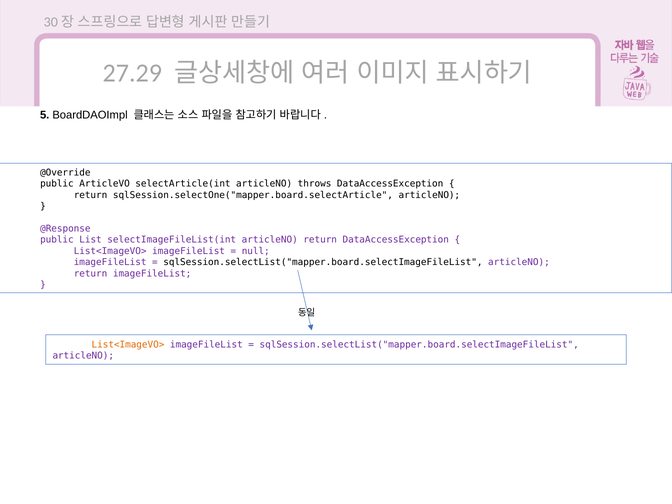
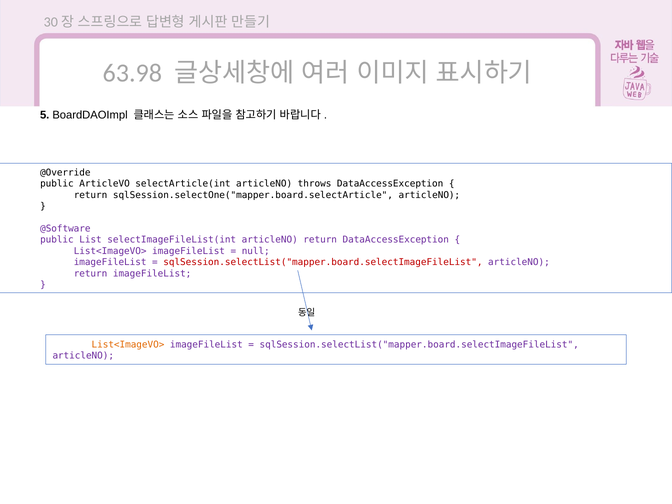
27.29: 27.29 -> 63.98 (132, 73)
@Response: @Response -> @Software (65, 229)
sqlSession.selectList("mapper.board.selectImageFileList colour: black -> red (323, 262)
